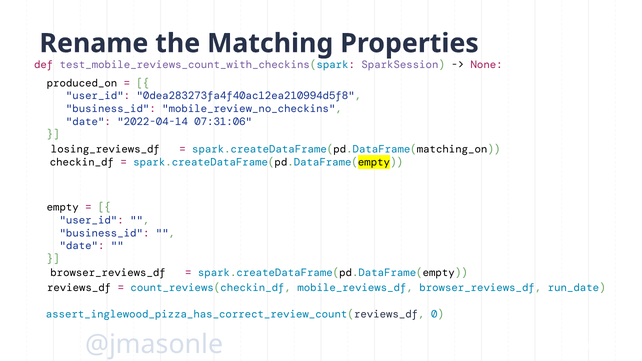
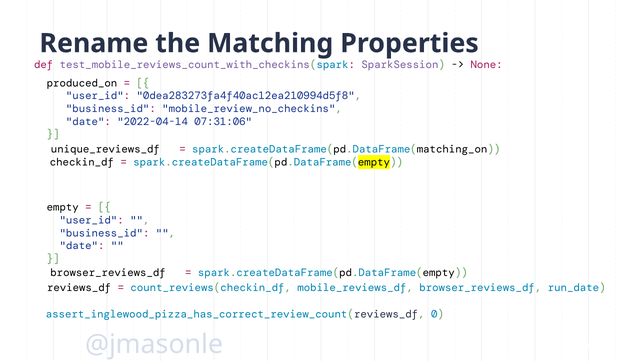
losing_reviews_df: losing_reviews_df -> unique_reviews_df (105, 149)
